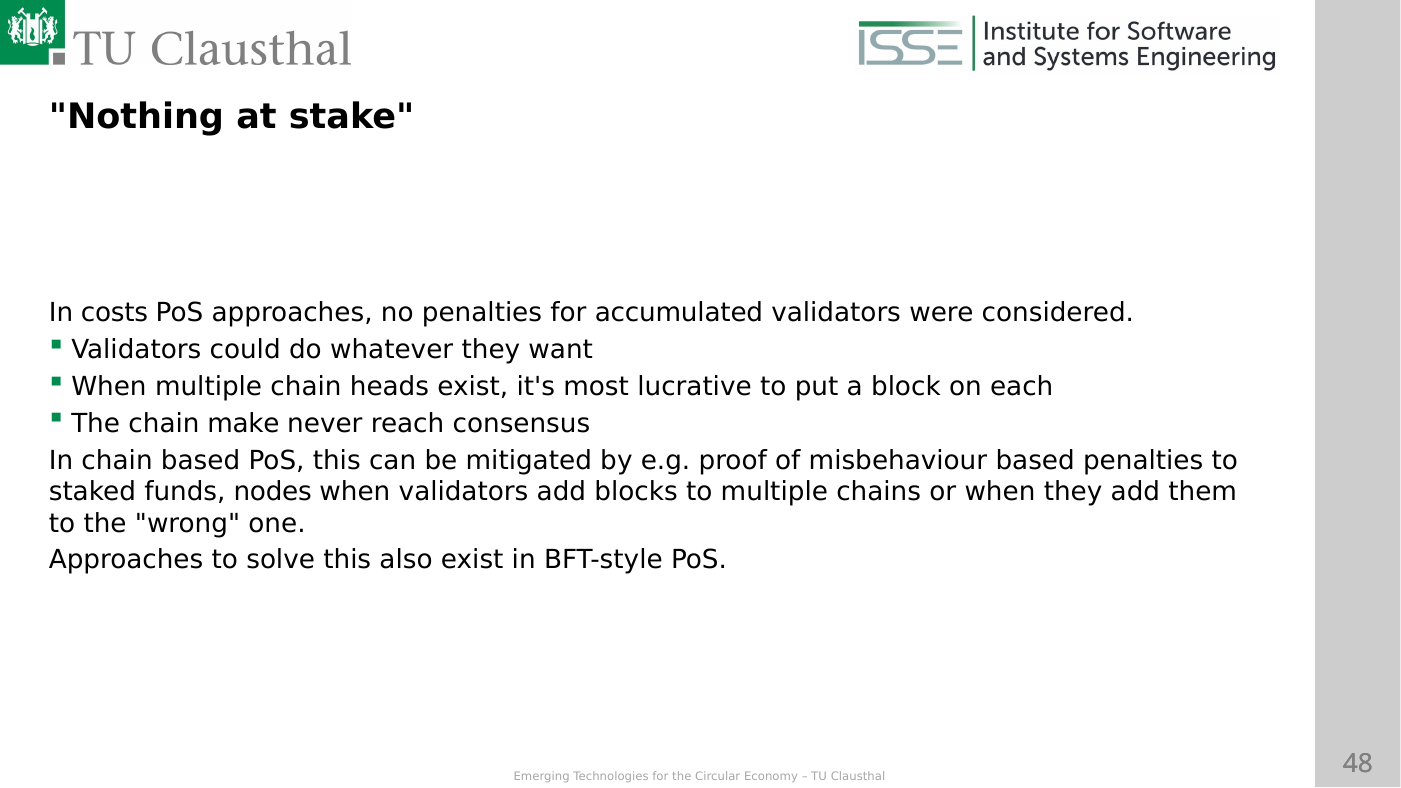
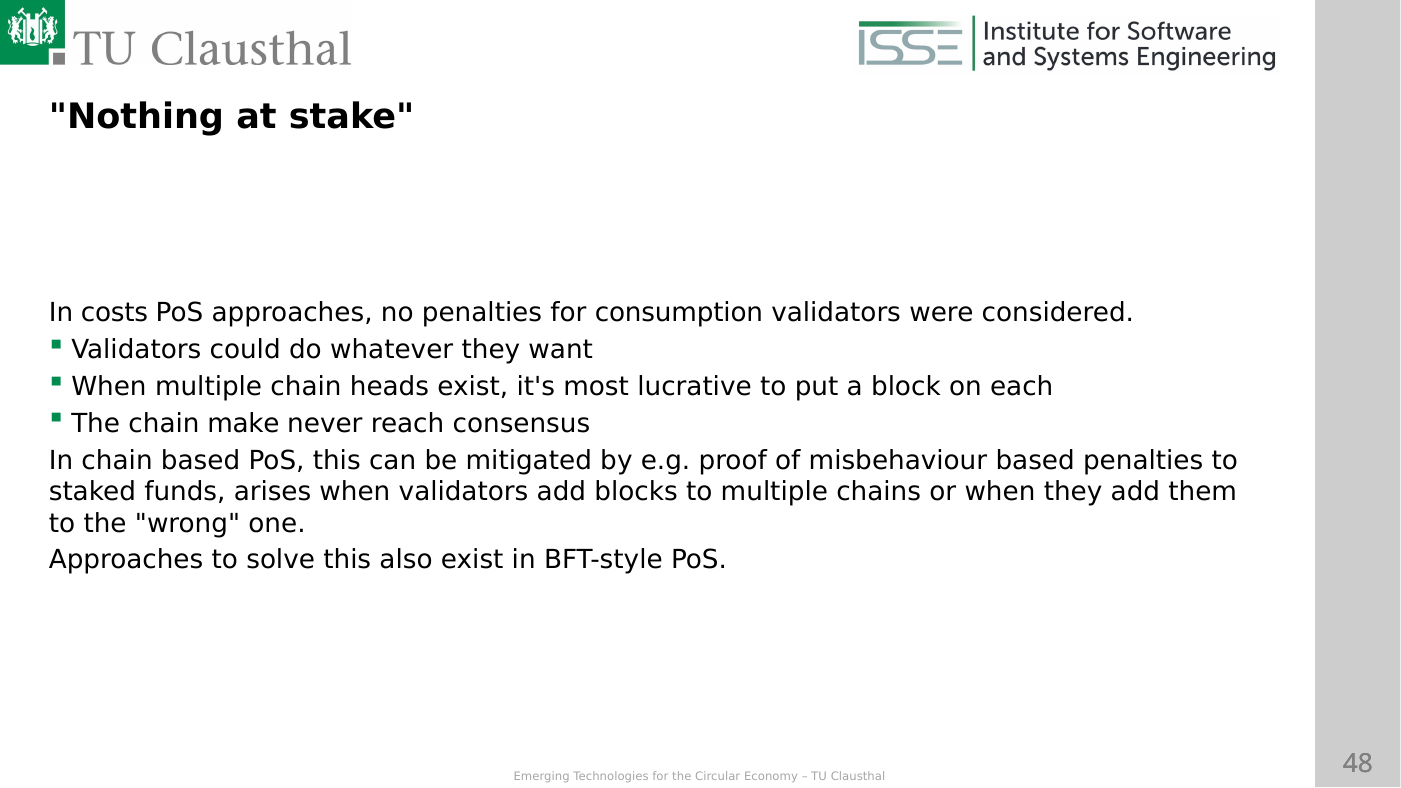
accumulated: accumulated -> consumption (679, 313)
nodes: nodes -> arises (273, 492)
